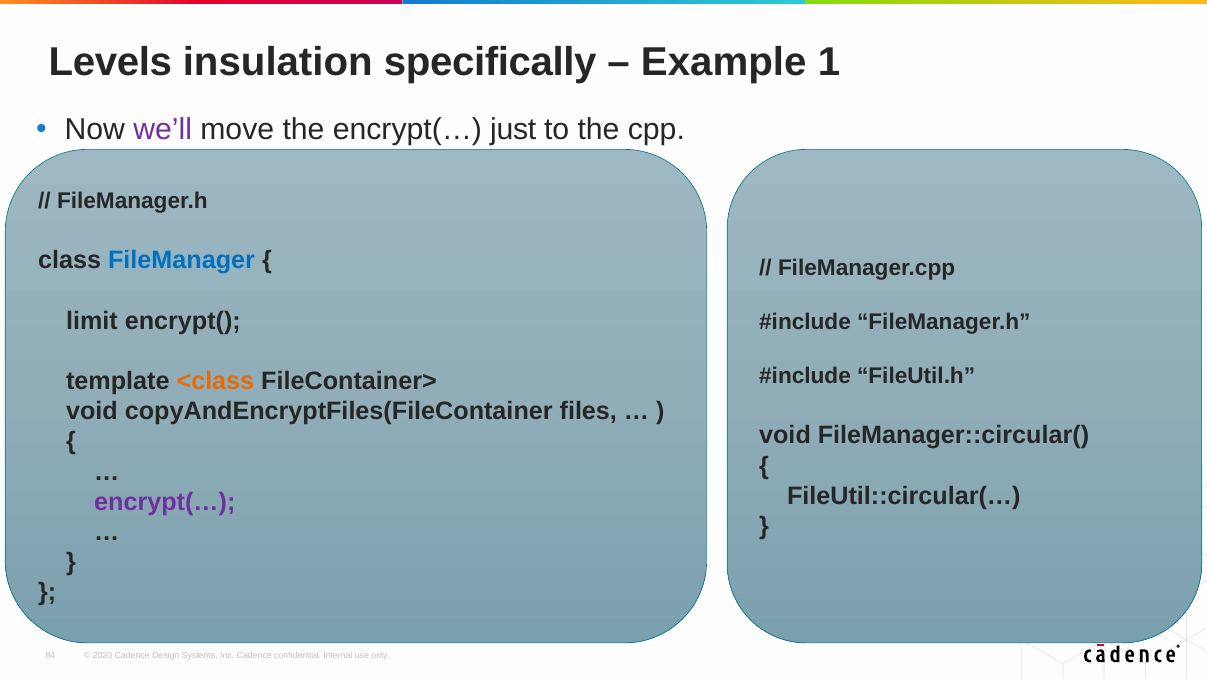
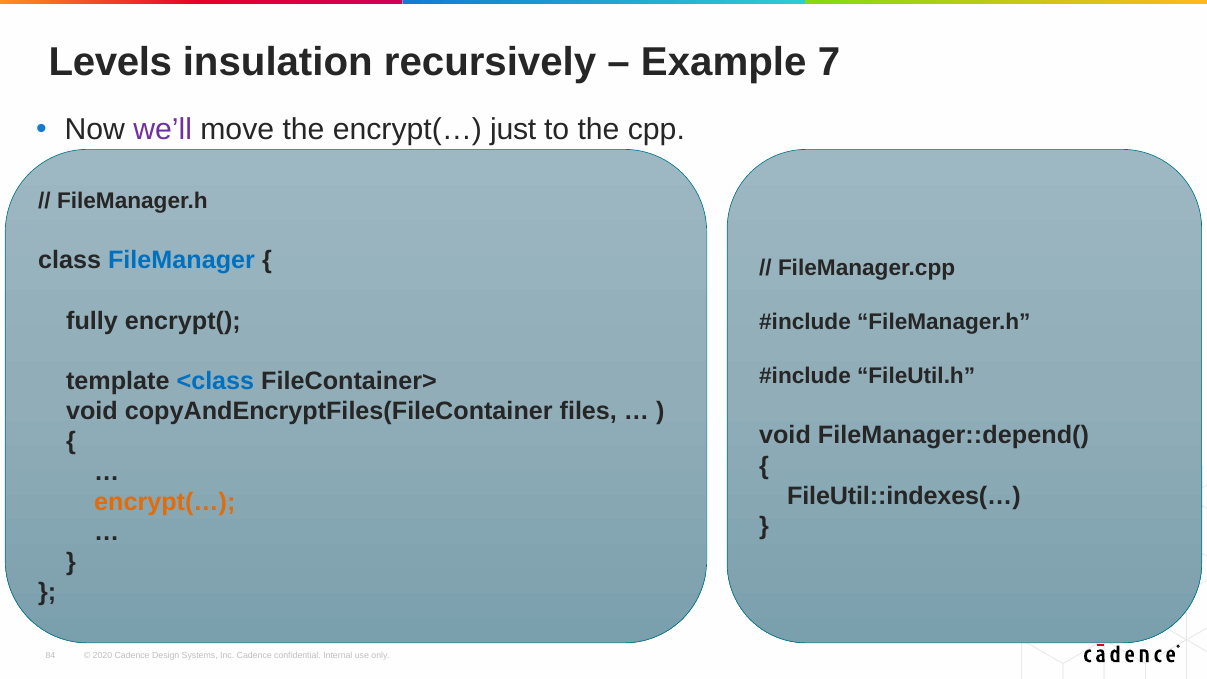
specifically: specifically -> recursively (490, 62)
1: 1 -> 7 (829, 62)
limit: limit -> fully (92, 321)
<class colour: orange -> blue (215, 381)
FileManager::circular(: FileManager::circular( -> FileManager::depend( (953, 436)
FileUtil::circular(…: FileUtil::circular(… -> FileUtil::indexes(… (904, 496)
encrypt(… colour: purple -> orange (165, 502)
